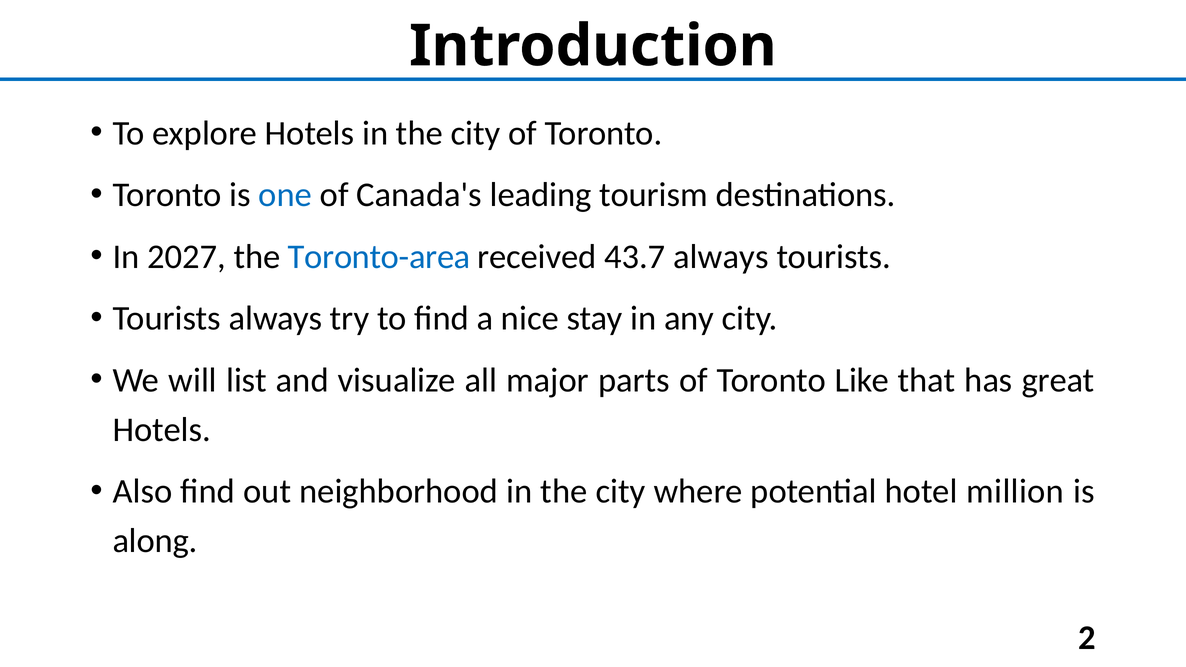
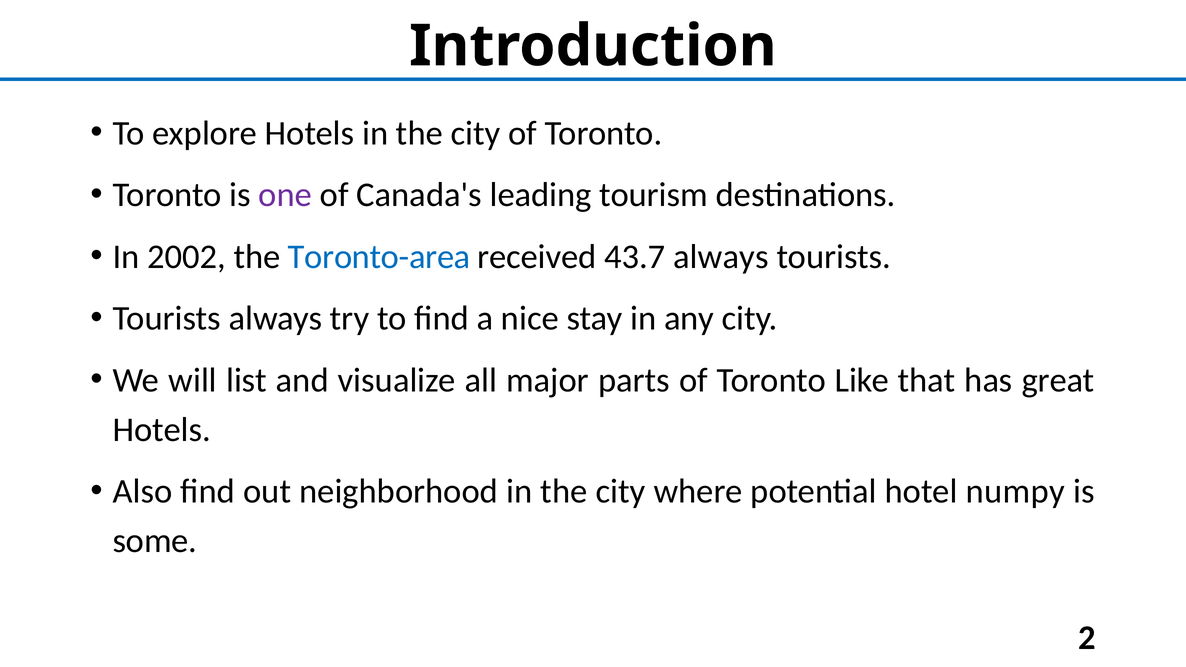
one colour: blue -> purple (285, 195)
2027: 2027 -> 2002 (187, 257)
million: million -> numpy (1015, 492)
along: along -> some (155, 541)
